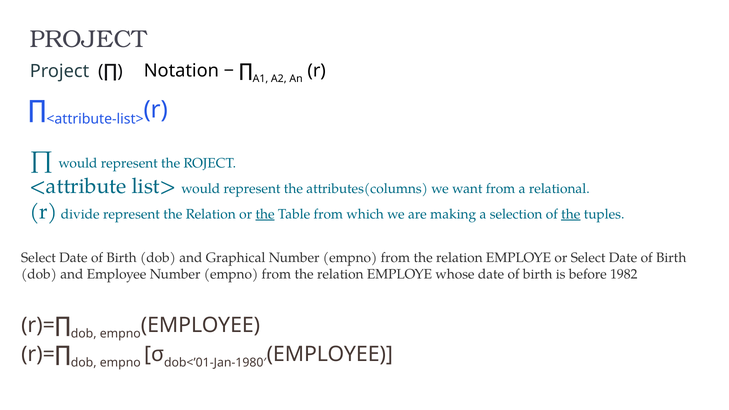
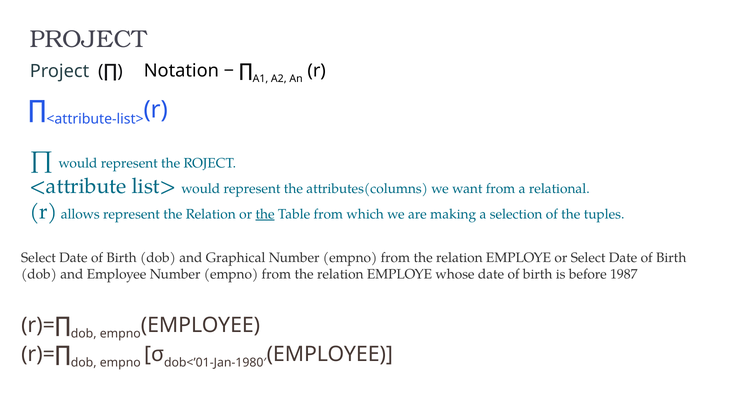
divide: divide -> allows (80, 214)
the underline: present -> none (571, 214)
1982: 1982 -> 1987 (624, 274)
